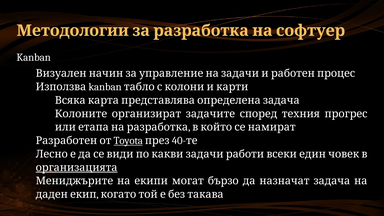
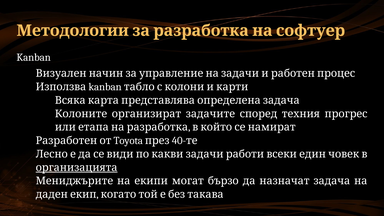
Toyota underline: present -> none (128, 141)
